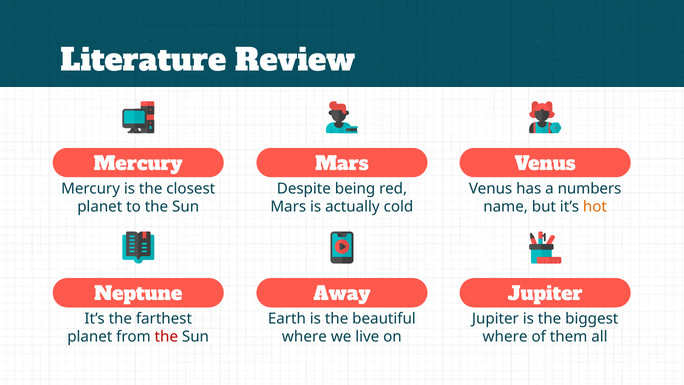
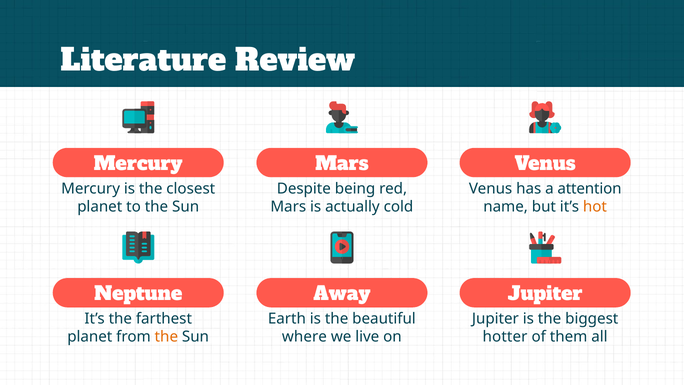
numbers: numbers -> attention (590, 188)
the colour: red -> orange (166, 337)
where: where -> hotter (505, 337)
